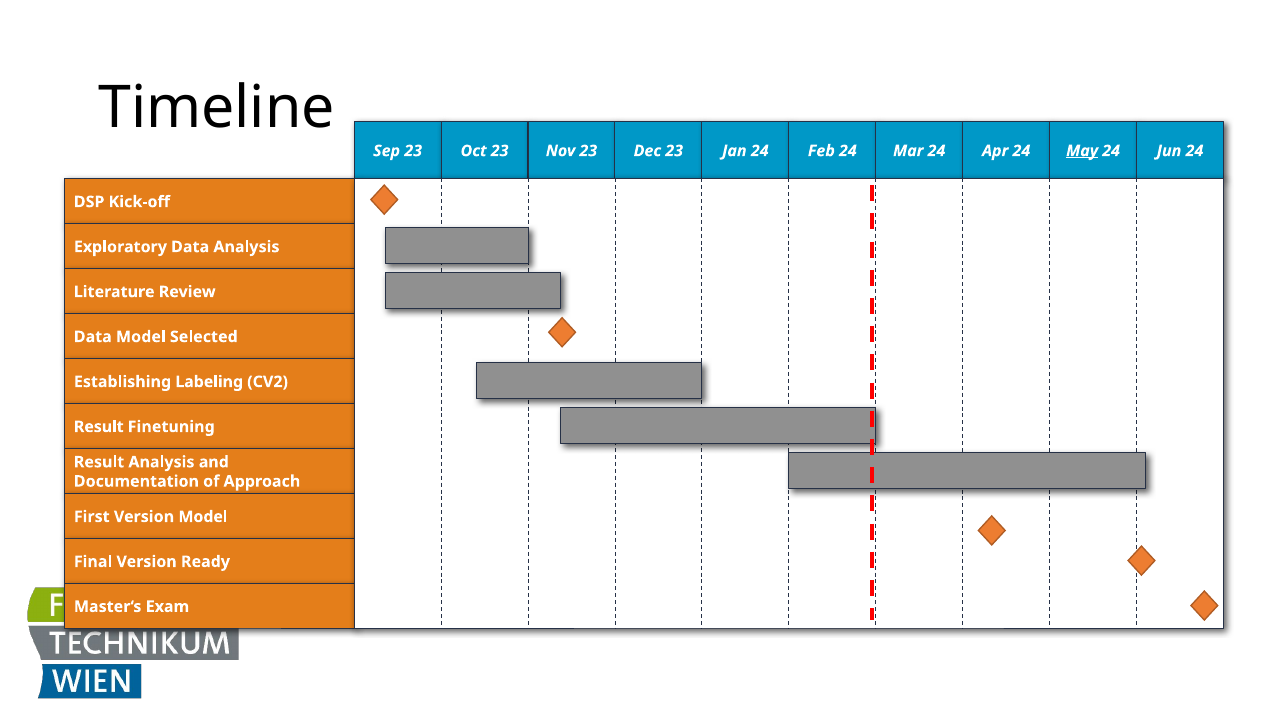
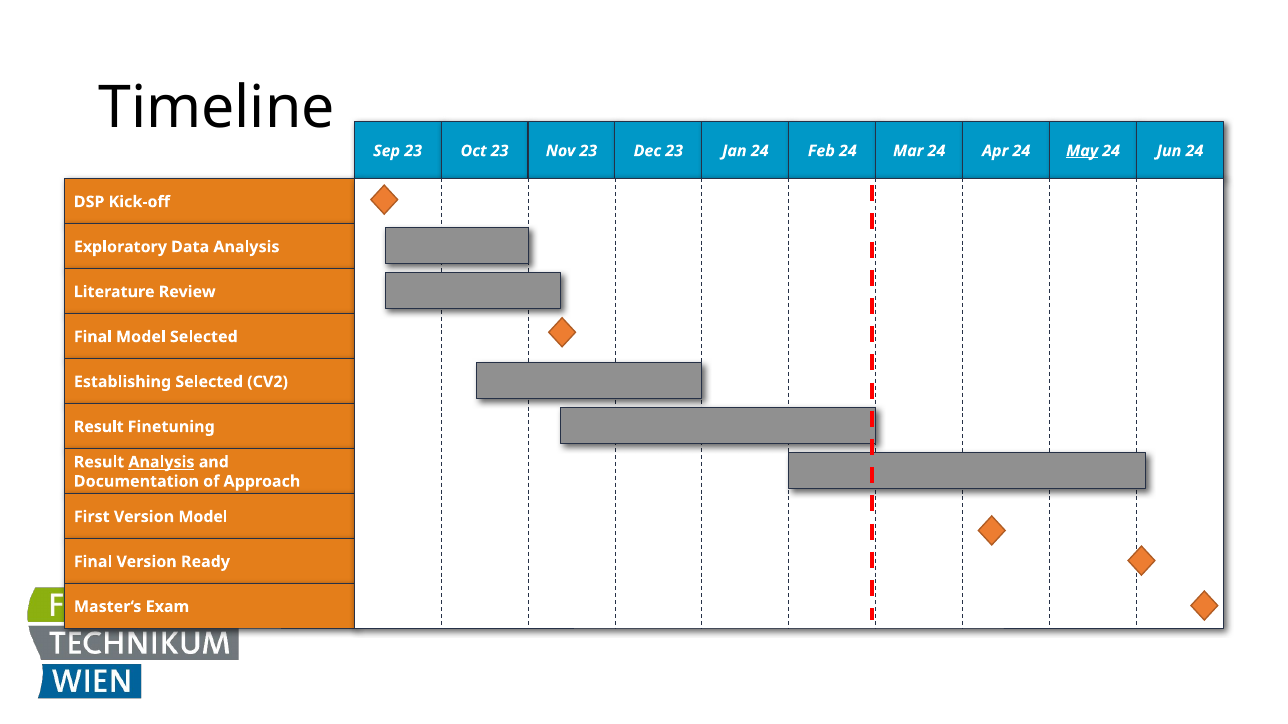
Data: Data -> Final (93, 337)
Establishing Labeling: Labeling -> Selected (209, 382)
Analysis underline: none -> present (161, 462)
